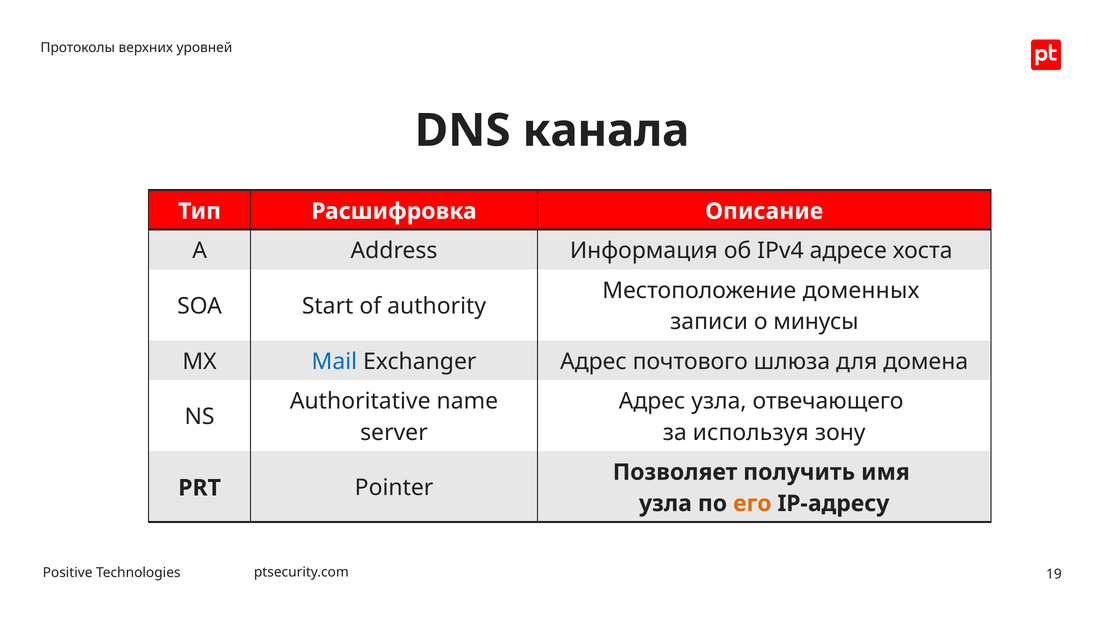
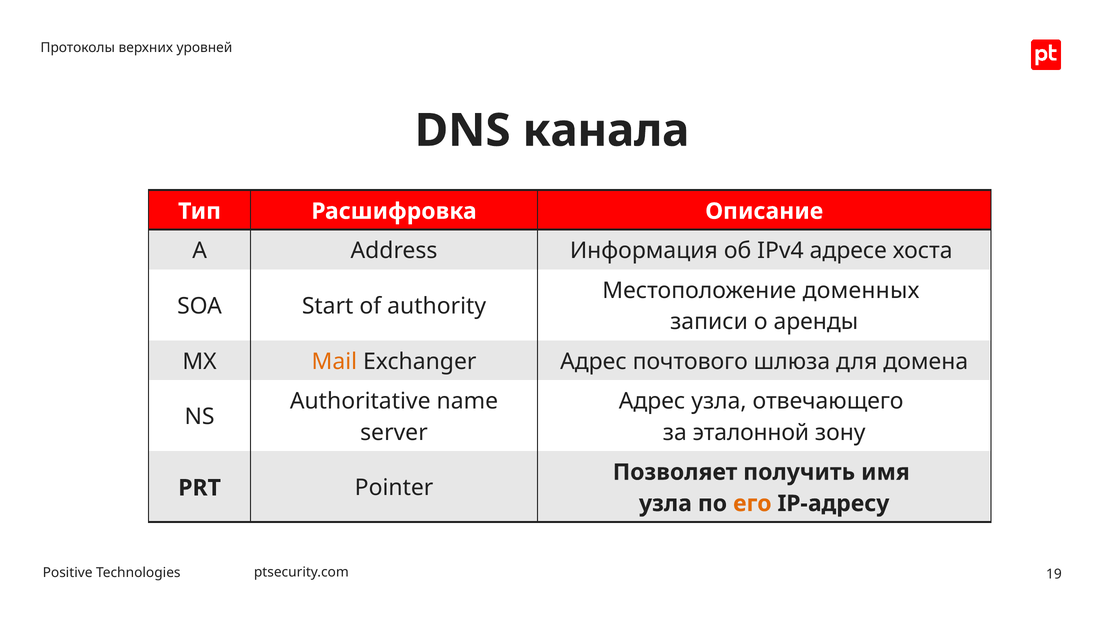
минусы: минусы -> аренды (816, 322)
Mail colour: blue -> orange (334, 362)
используя: используя -> эталонной (751, 433)
